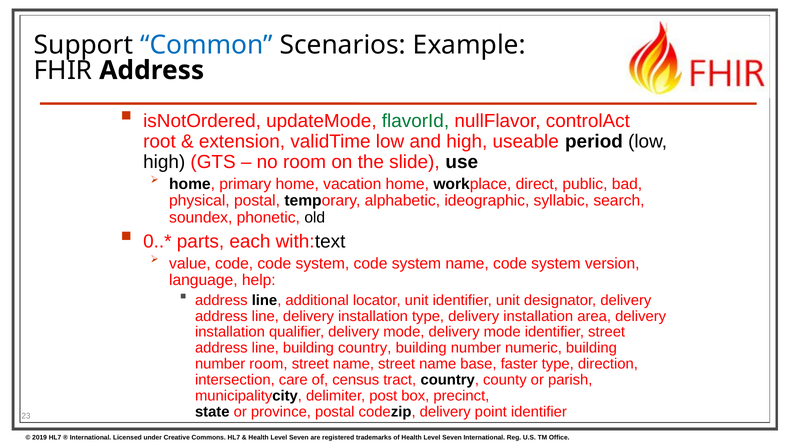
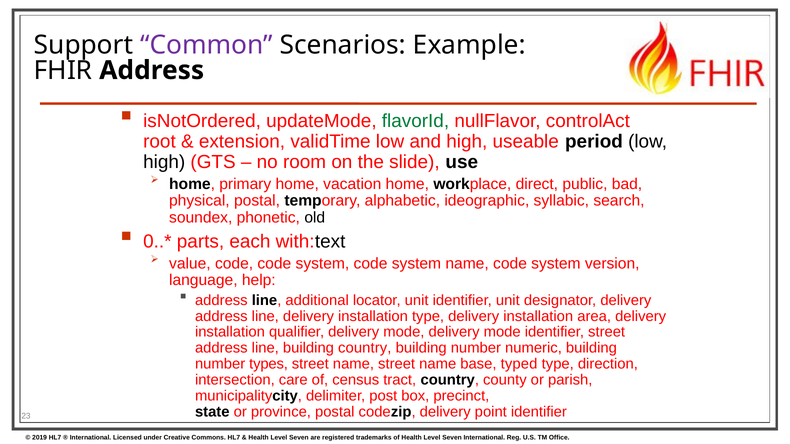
Common colour: blue -> purple (207, 45)
number room: room -> types (269, 364)
faster: faster -> typed (519, 364)
